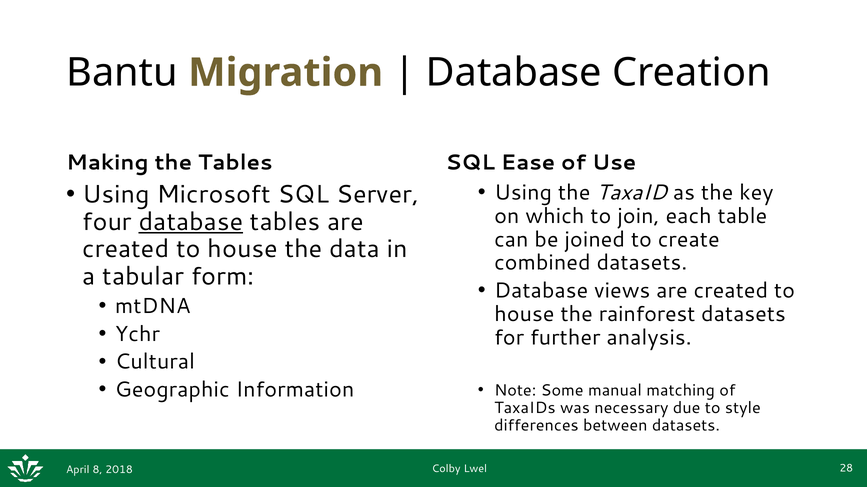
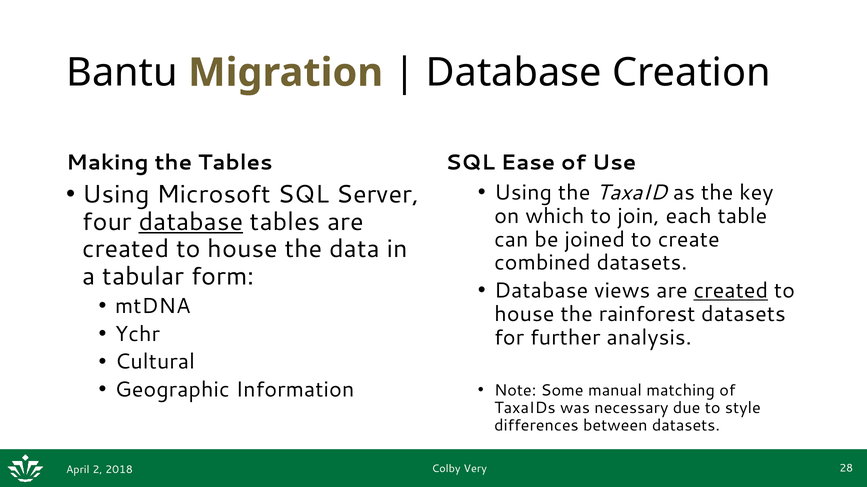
created underline: none -> present (731, 291)
Lwel: Lwel -> Very (475, 469)
8: 8 -> 2 (97, 470)
